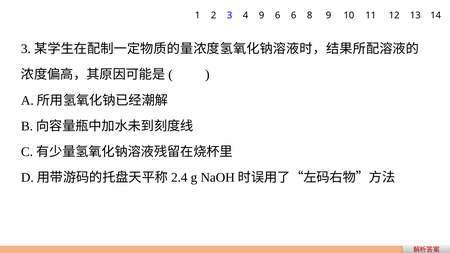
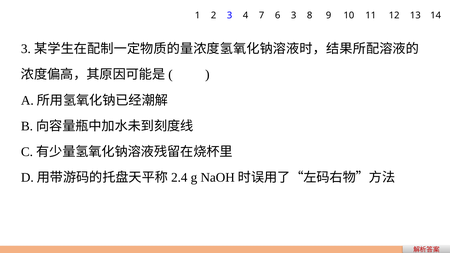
4 9: 9 -> 7 (262, 16)
6 6: 6 -> 3 (294, 16)
